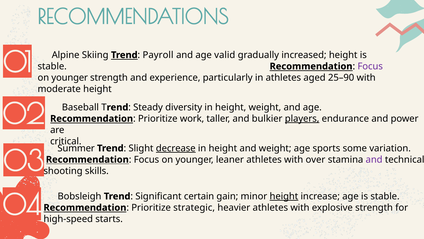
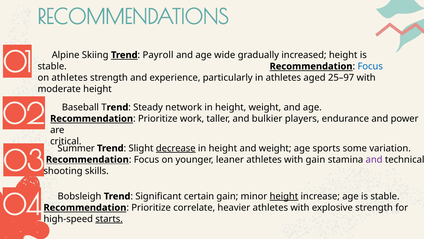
valid: valid -> wide (225, 55)
Focus colour: purple -> blue (370, 66)
younger: younger -> athletes (70, 78)
25–90: 25–90 -> 25–97 (341, 78)
diversity: diversity -> network (184, 107)
players underline: present -> none (302, 118)
with over: over -> gain (315, 159)
strategic: strategic -> correlate (194, 207)
starts underline: none -> present (109, 219)
